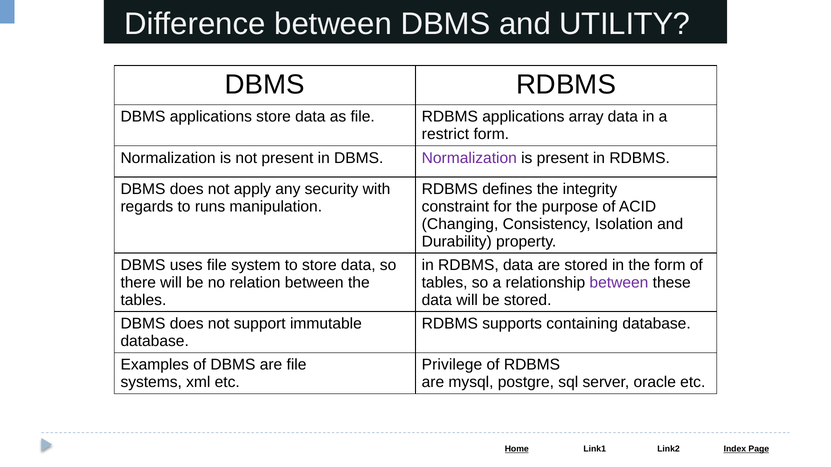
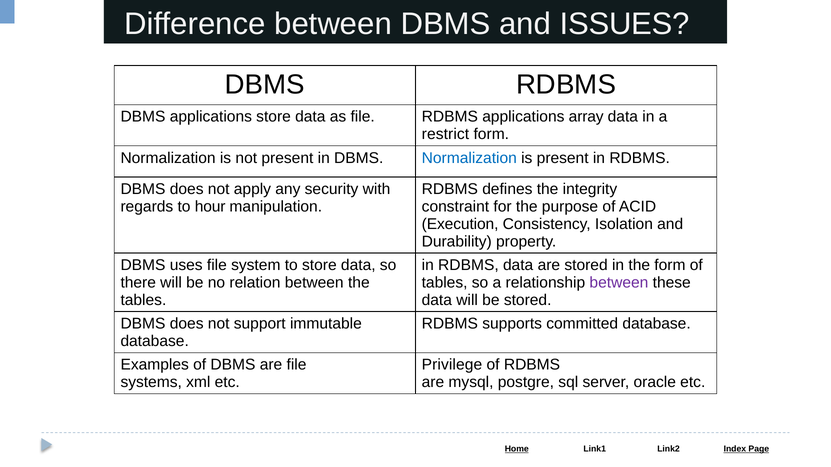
UTILITY: UTILITY -> ISSUES (625, 24)
Normalization colour: purple -> blue (469, 158)
runs: runs -> hour (210, 207)
Changing: Changing -> Execution (460, 224)
containing: containing -> committed (582, 324)
